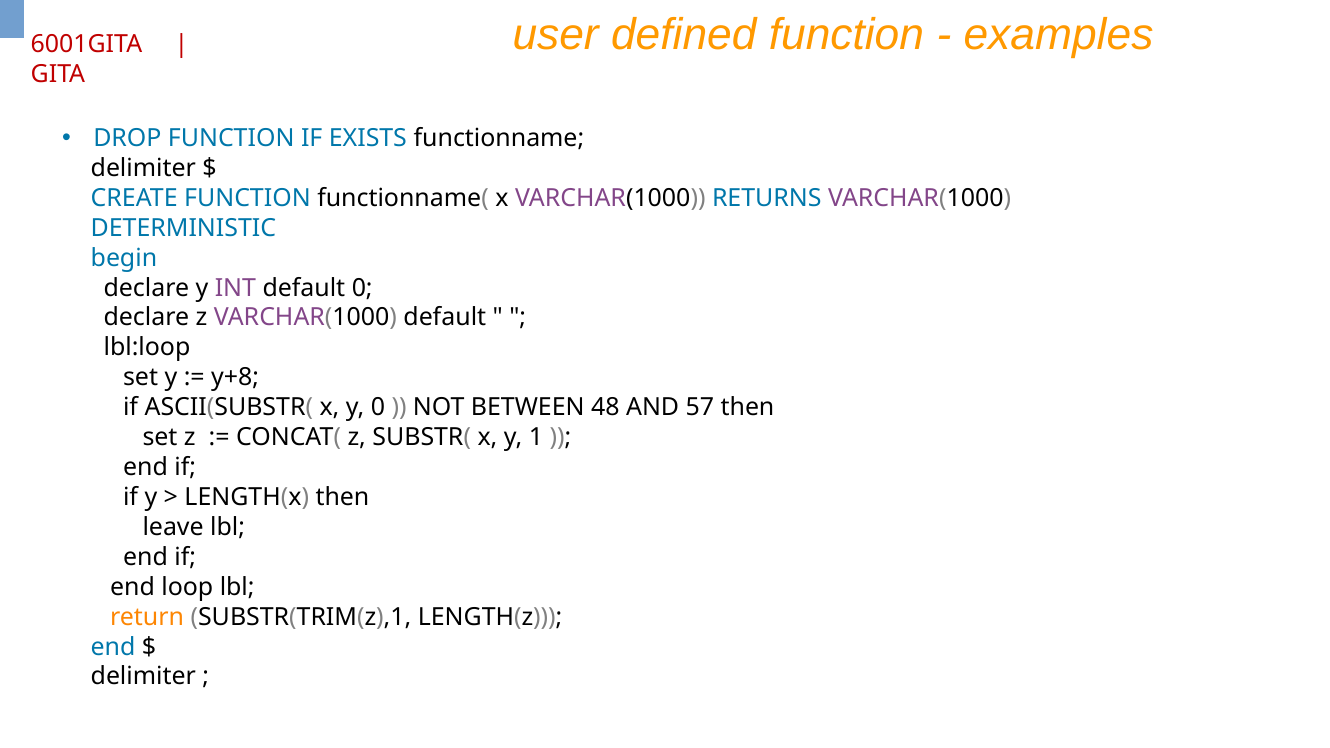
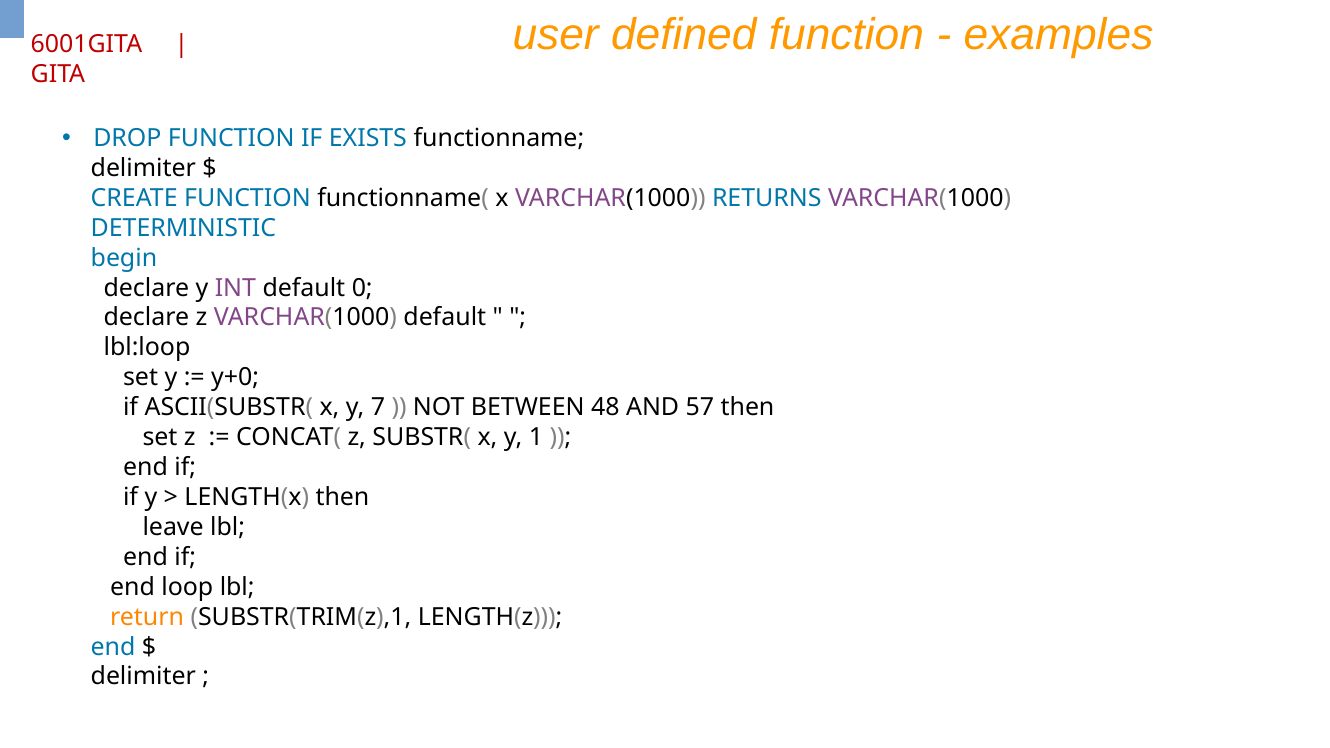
y+8: y+8 -> y+0 (235, 378)
y 0: 0 -> 7 (378, 408)
